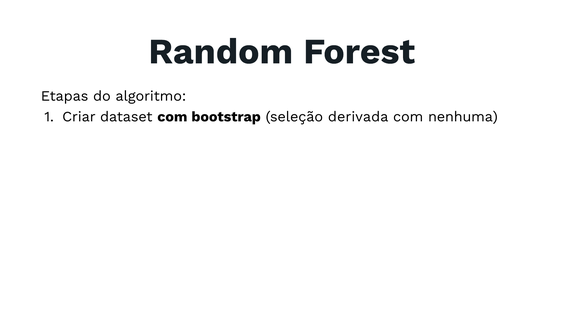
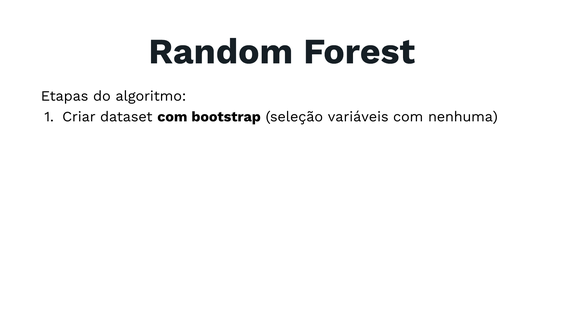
derivada: derivada -> variáveis (358, 117)
